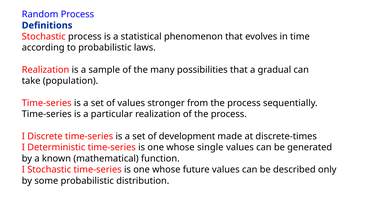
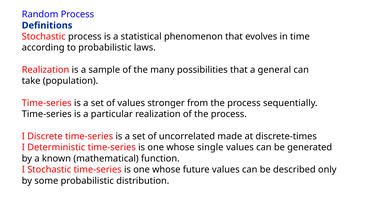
gradual: gradual -> general (274, 70)
development: development -> uncorrelated (187, 136)
